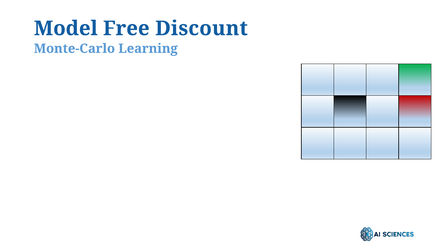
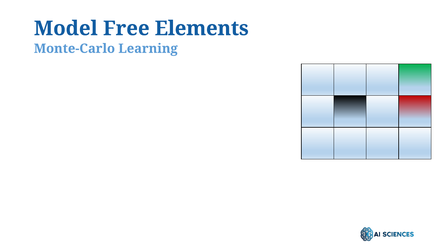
Discount: Discount -> Elements (202, 28)
